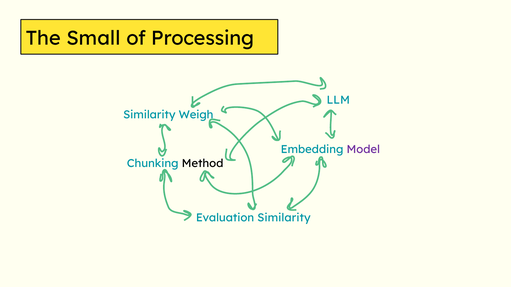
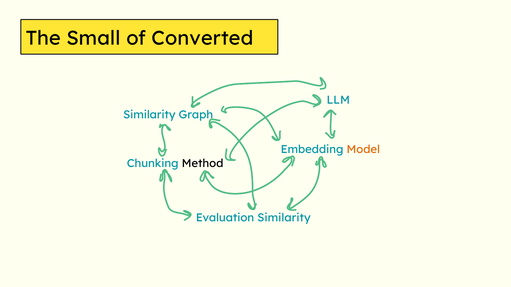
Processing: Processing -> Converted (202, 38)
Weigh: Weigh -> Graph (196, 115)
Model colour: purple -> orange (363, 150)
